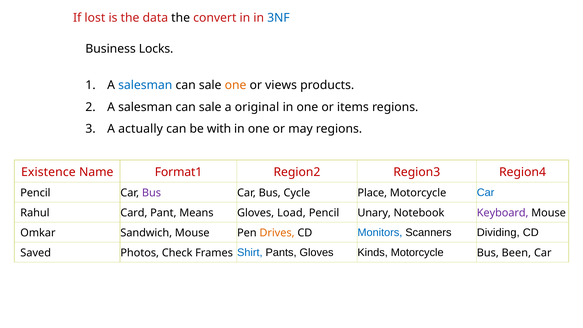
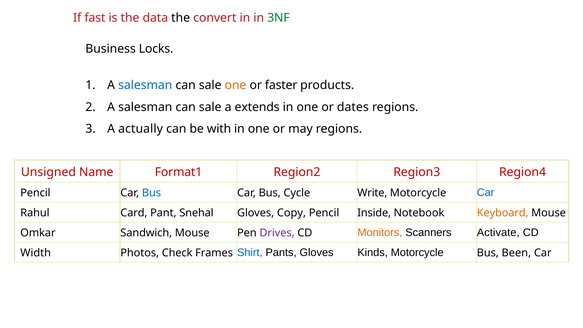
lost: lost -> fast (95, 18)
3NF colour: blue -> green (278, 18)
views: views -> faster (281, 85)
original: original -> extends (257, 107)
items: items -> dates (353, 107)
Existence: Existence -> Unsigned (48, 172)
Bus colour: purple -> blue (152, 193)
Place: Place -> Write (372, 193)
Means: Means -> Snehal (196, 213)
Load: Load -> Copy (291, 213)
Unary: Unary -> Inside (374, 213)
Keyboard colour: purple -> orange (503, 213)
Drives colour: orange -> purple (277, 233)
Monitors colour: blue -> orange (380, 232)
Dividing: Dividing -> Activate (498, 232)
Saved: Saved -> Width (36, 253)
